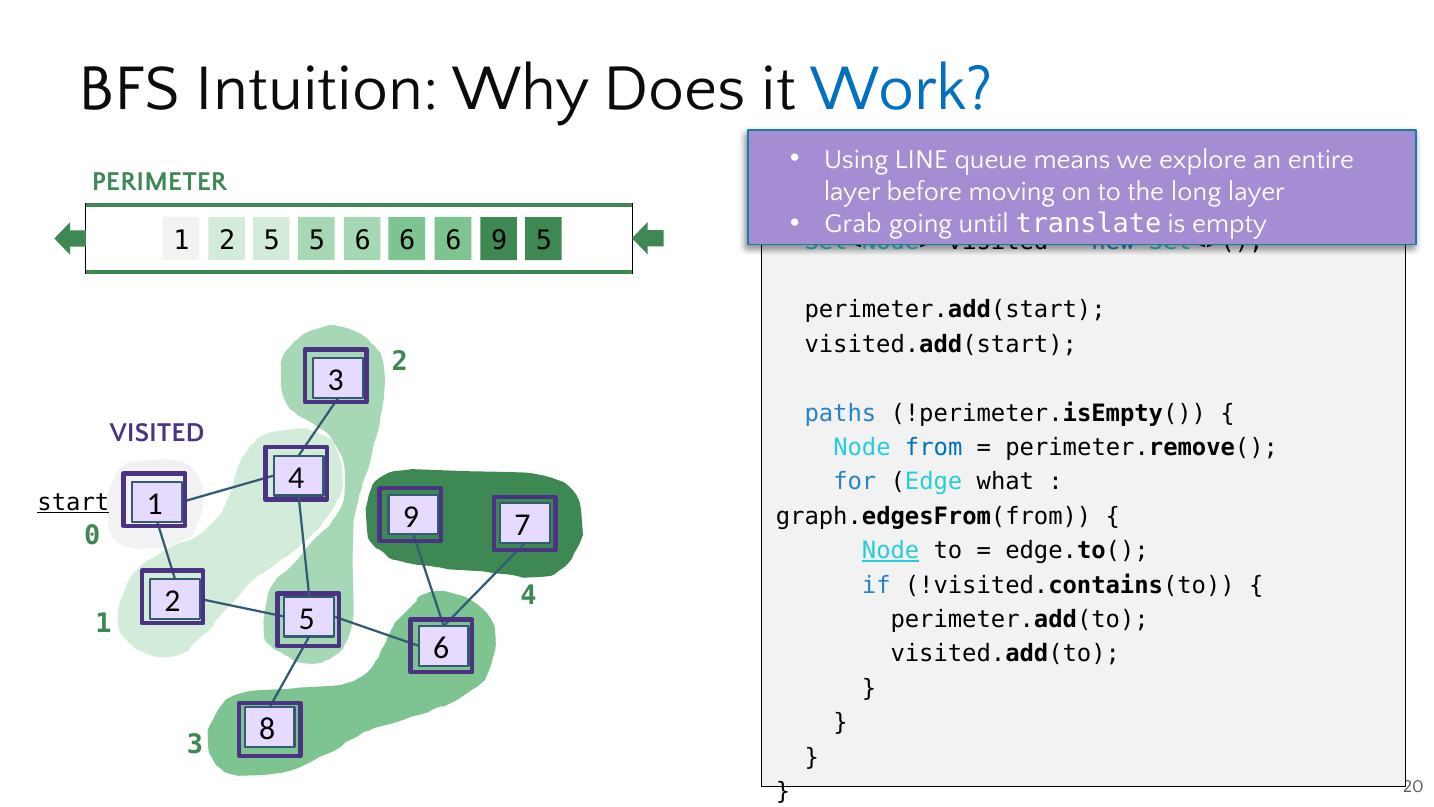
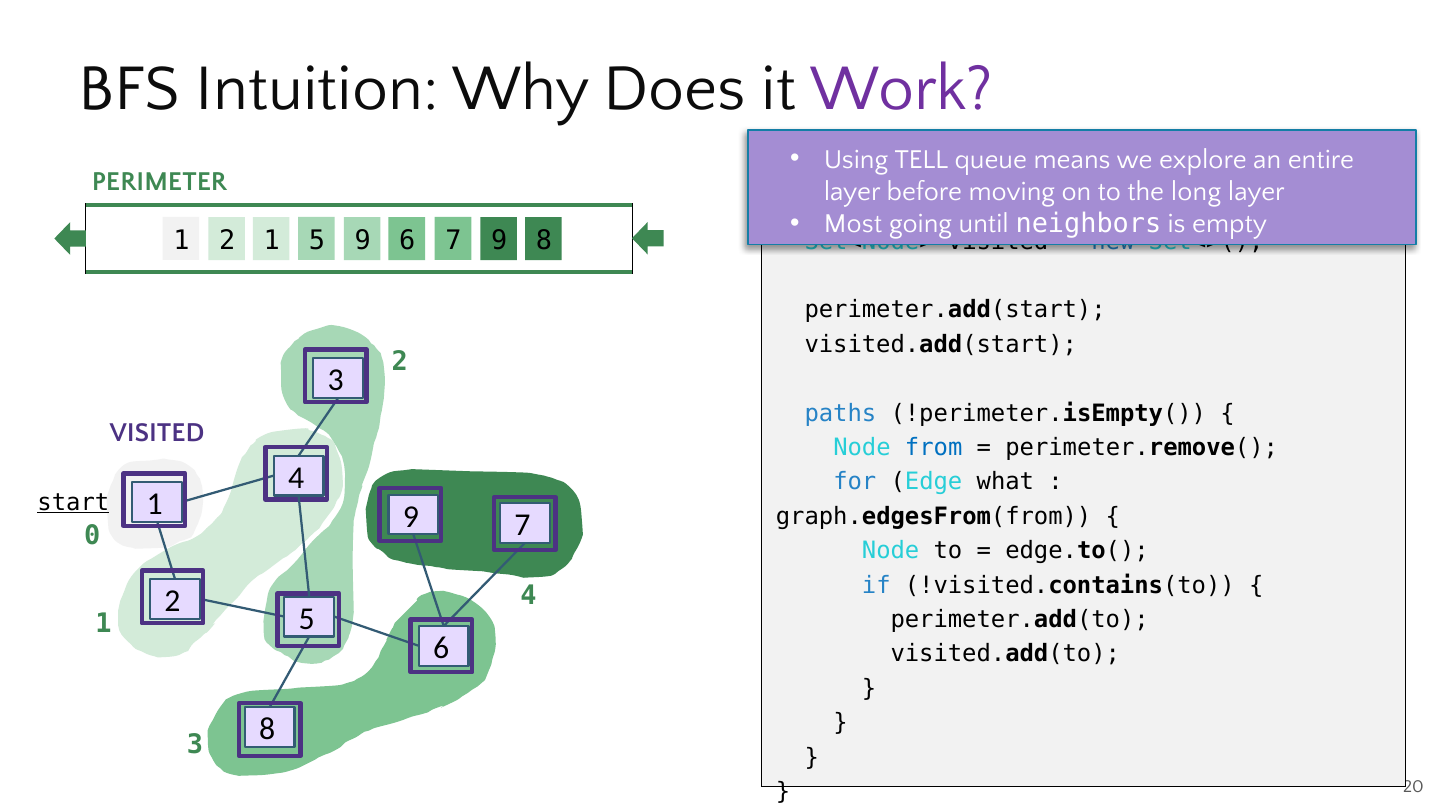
Work colour: blue -> purple (902, 88)
LINE: LINE -> TELL (921, 159)
Grab: Grab -> Most (853, 224)
translate: translate -> neighbors (1088, 224)
2 5: 5 -> 1 (272, 241)
6: 6 -> 9 (363, 240)
6: 6 -> 7 (454, 240)
9 5: 5 -> 8 (544, 241)
Node underline: present -> none (891, 550)
